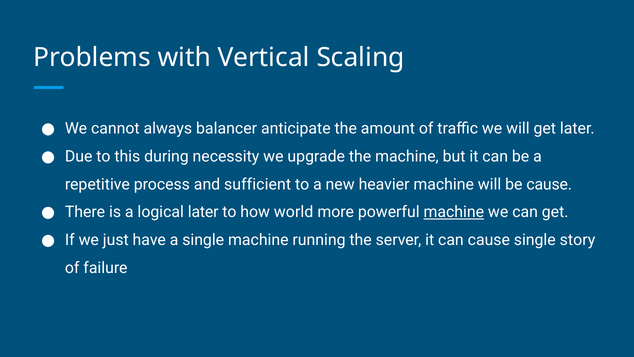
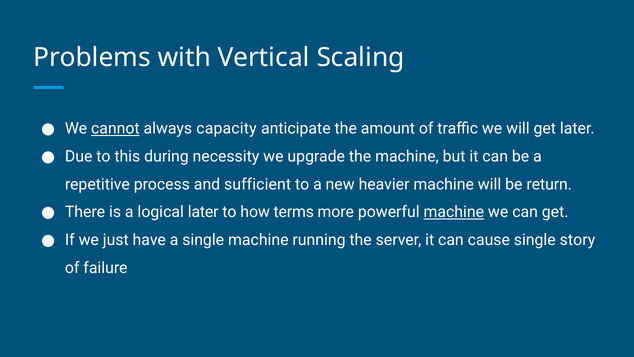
cannot underline: none -> present (115, 128)
balancer: balancer -> capacity (227, 128)
be cause: cause -> return (549, 184)
world: world -> terms (294, 212)
